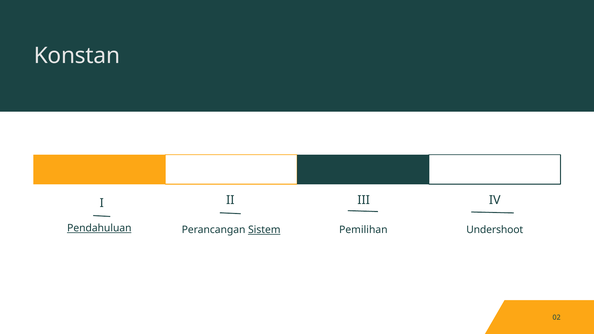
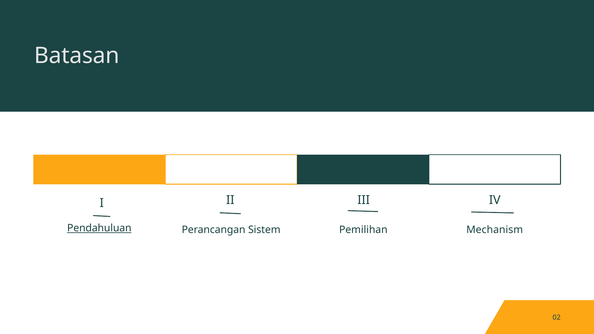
Konstan: Konstan -> Batasan (77, 56)
Sistem underline: present -> none (264, 230)
Undershoot: Undershoot -> Mechanism (495, 230)
